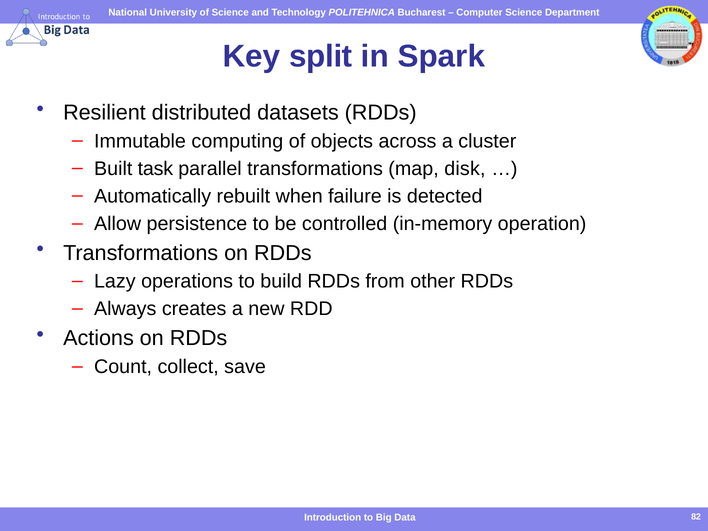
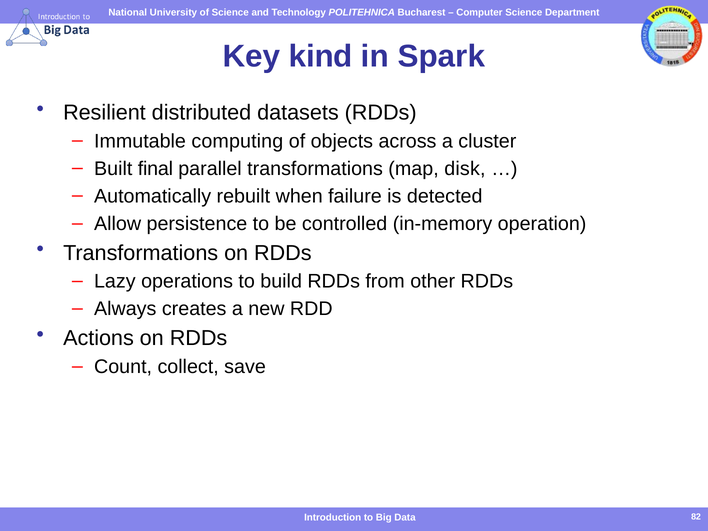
split: split -> kind (321, 56)
task: task -> final (155, 169)
